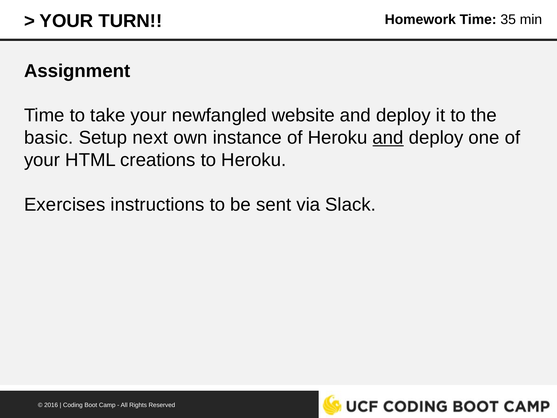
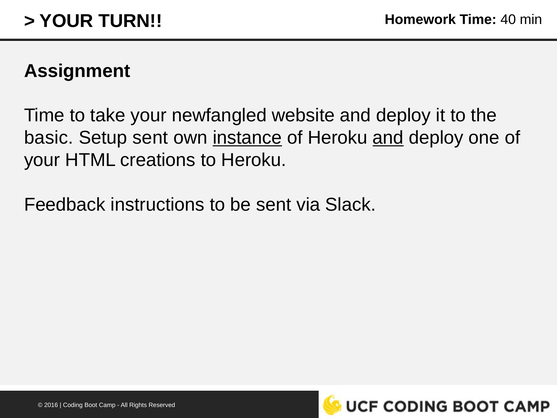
35: 35 -> 40 (508, 20)
Setup next: next -> sent (150, 138)
instance underline: none -> present (247, 138)
Exercises: Exercises -> Feedback (65, 205)
